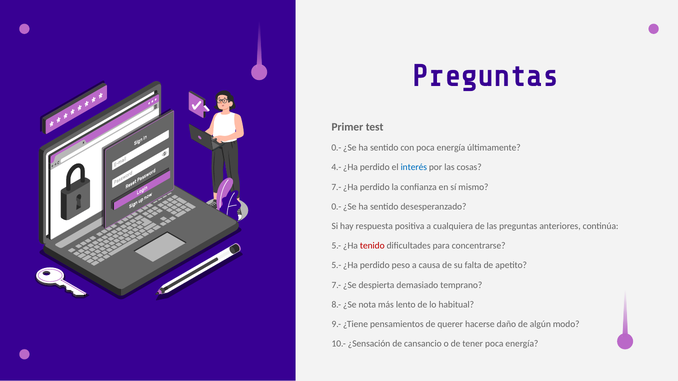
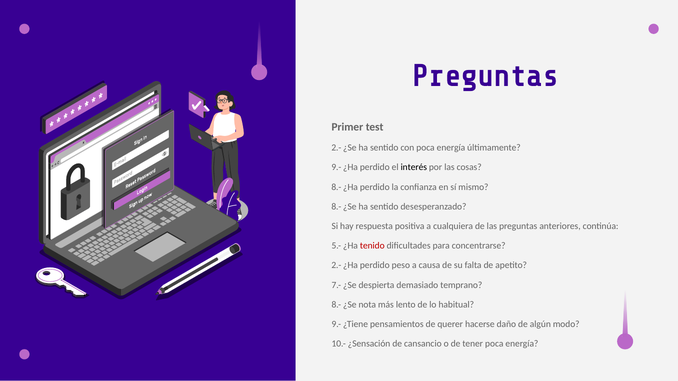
0.-: 0.- -> 2.- (336, 148)
4.-: 4.- -> 9.- (336, 168)
interés colour: blue -> black (414, 168)
7.-: 7.- -> 8.- (336, 187)
0.-: 0.- -> 8.- (336, 207)
5.-: 5.- -> 2.- (336, 266)
